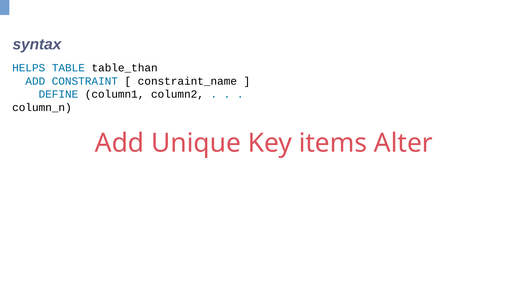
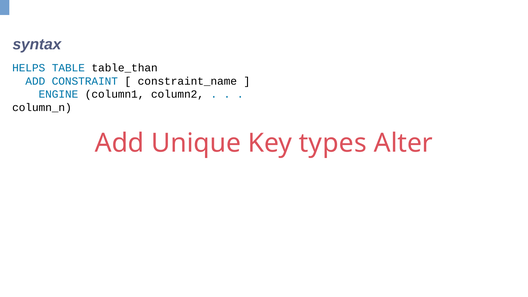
DEFINE: DEFINE -> ENGINE (58, 94)
items: items -> types (333, 143)
